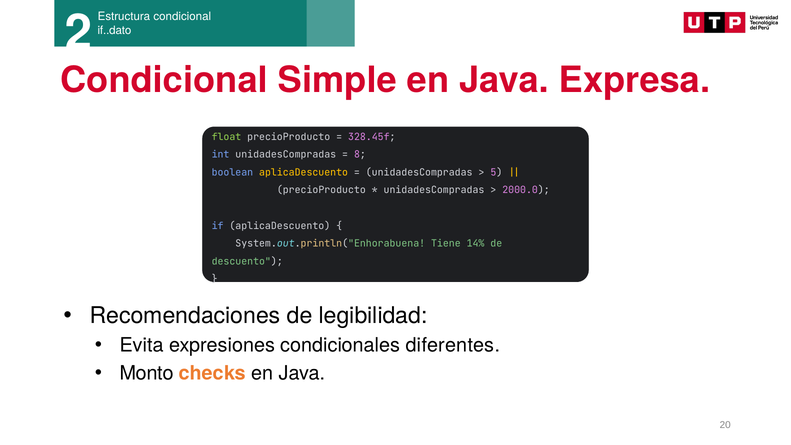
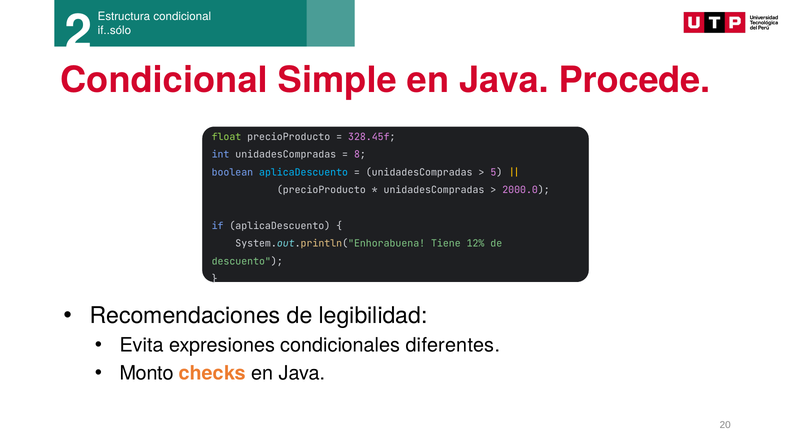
if..dato: if..dato -> if..sólo (114, 30)
Expresa: Expresa -> Procede (635, 80)
aplicaDescuento colour: yellow -> light blue (304, 172)
14%: 14% -> 12% (476, 244)
